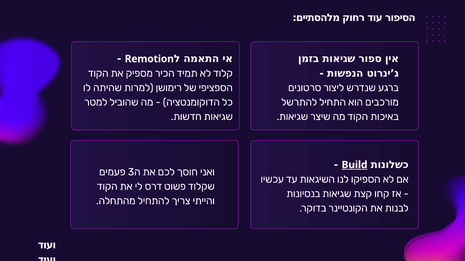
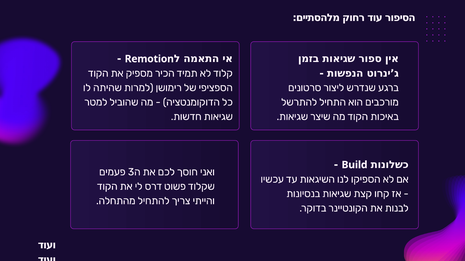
Build underline: present -> none (354, 165)
